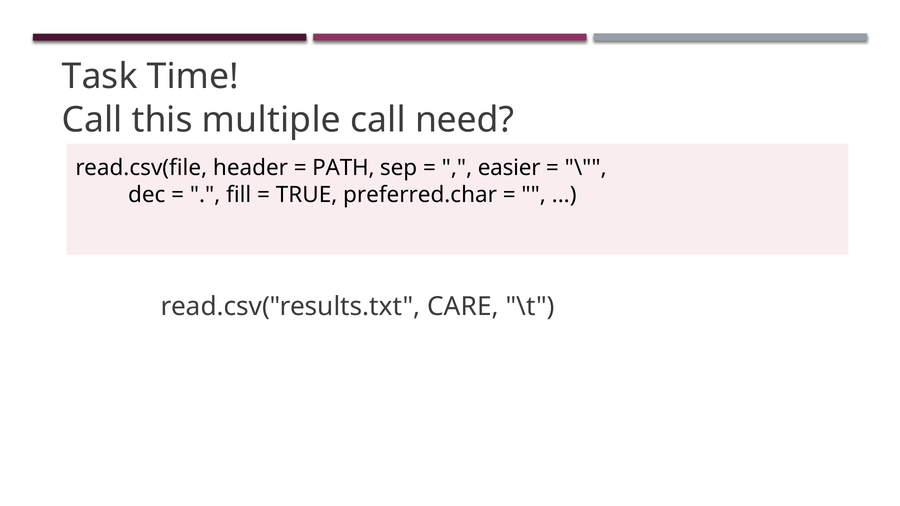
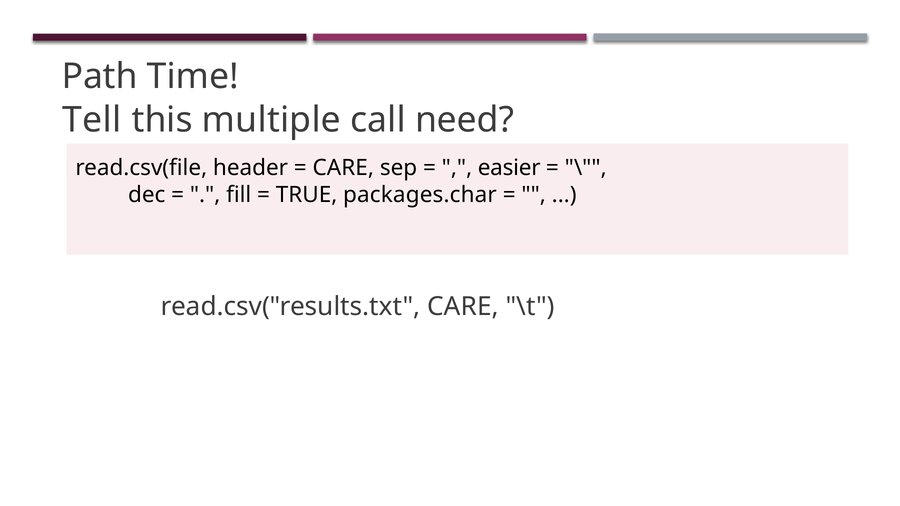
Task: Task -> Path (100, 76)
Call: Call -> Tell (92, 120)
PATH: PATH -> CARE (343, 168)
preferred.char: preferred.char -> packages.char (420, 195)
